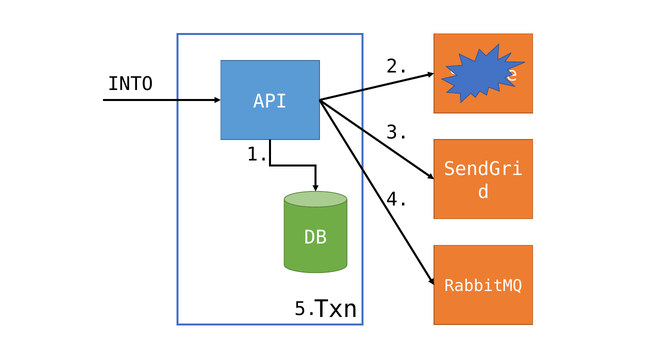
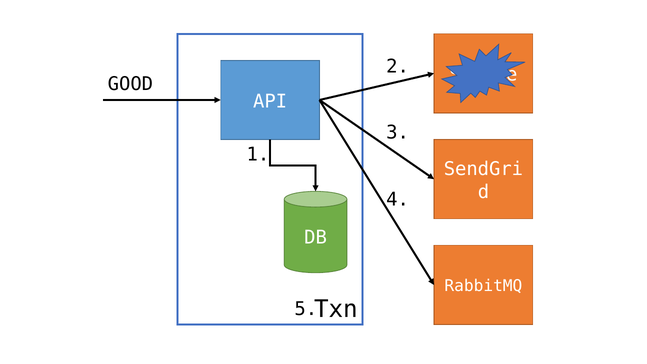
INTO: INTO -> GOOD (130, 84)
